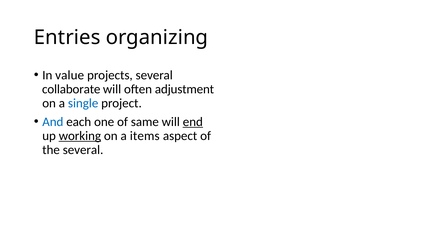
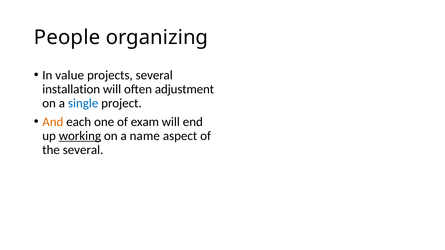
Entries: Entries -> People (67, 37)
collaborate: collaborate -> installation (71, 89)
And colour: blue -> orange (53, 122)
same: same -> exam (145, 122)
end underline: present -> none (193, 122)
items: items -> name (145, 136)
